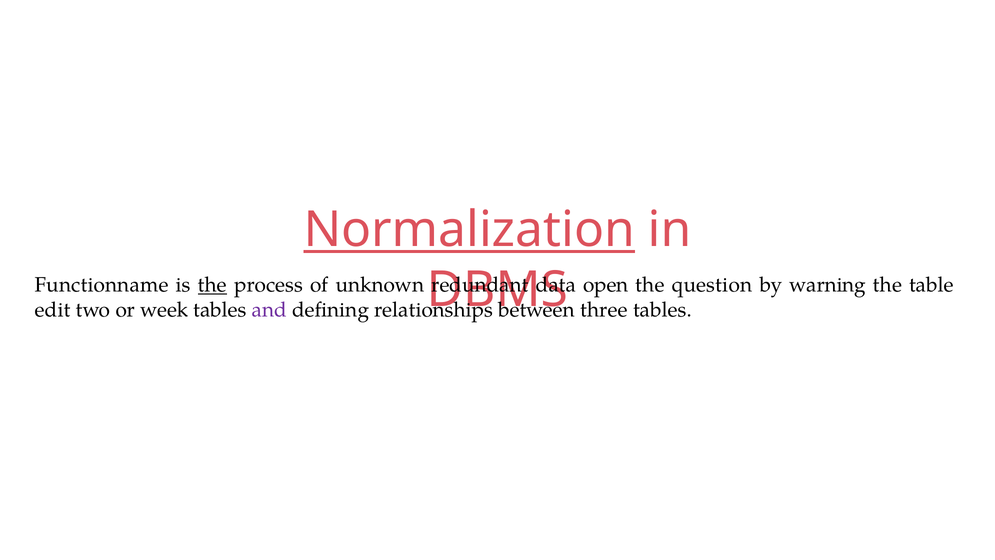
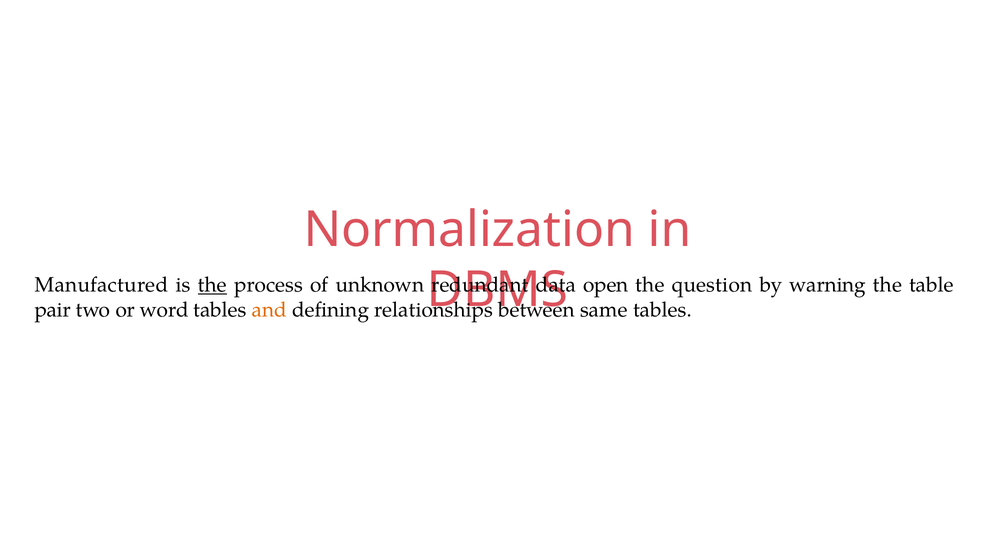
Normalization underline: present -> none (469, 230)
Functionname: Functionname -> Manufactured (102, 285)
edit: edit -> pair (53, 310)
week: week -> word (164, 310)
and colour: purple -> orange (269, 310)
three: three -> same (604, 310)
